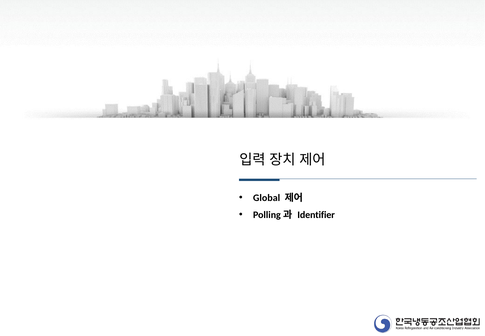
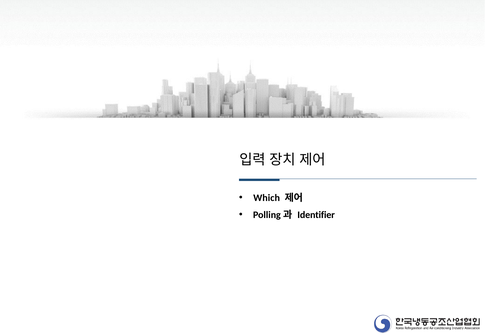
Global: Global -> Which (267, 198)
